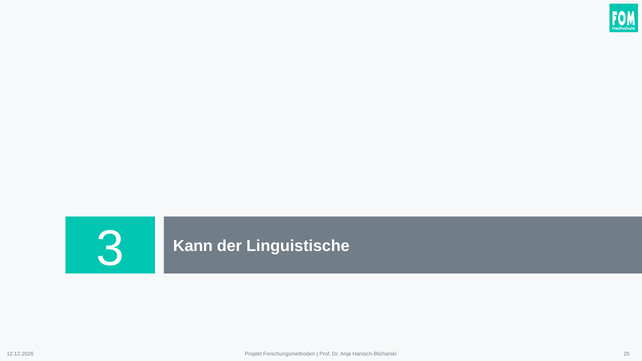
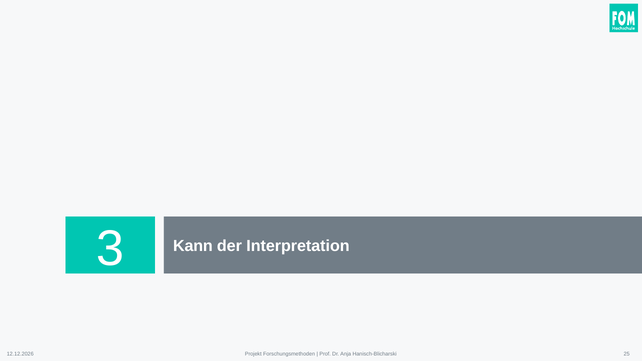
Linguistische: Linguistische -> Interpretation (298, 246)
